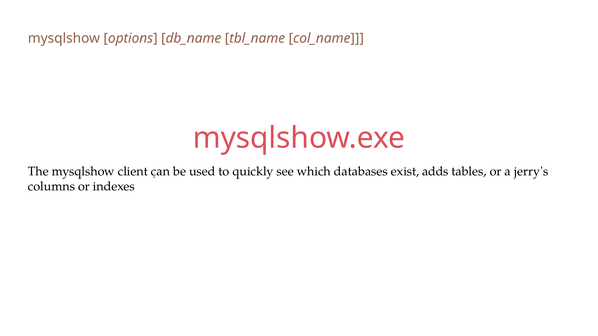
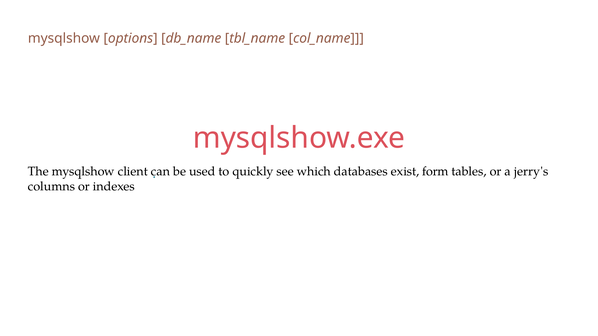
adds: adds -> form (435, 172)
